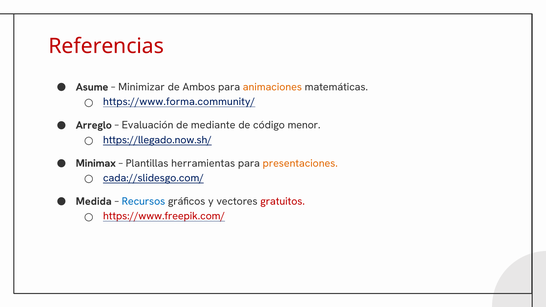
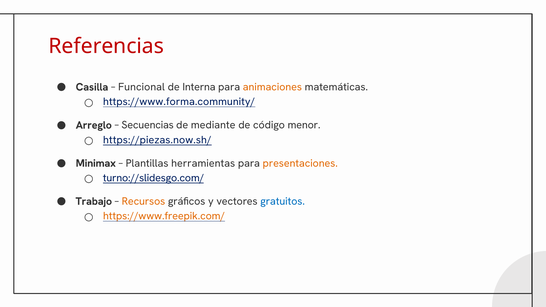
Asume: Asume -> Casilla (92, 87)
Minimizar: Minimizar -> Funcional (142, 87)
Ambos: Ambos -> Interna (199, 87)
Evaluación: Evaluación -> Secuencias (148, 125)
https://llegado.now.sh/: https://llegado.now.sh/ -> https://piezas.now.sh/ (157, 140)
cada://slidesgo.com/: cada://slidesgo.com/ -> turno://slidesgo.com/ (153, 178)
Medida: Medida -> Trabajo (94, 201)
Recursos colour: blue -> orange (143, 201)
gratuitos colour: red -> blue (283, 201)
https://www.freepik.com/ colour: red -> orange (164, 216)
